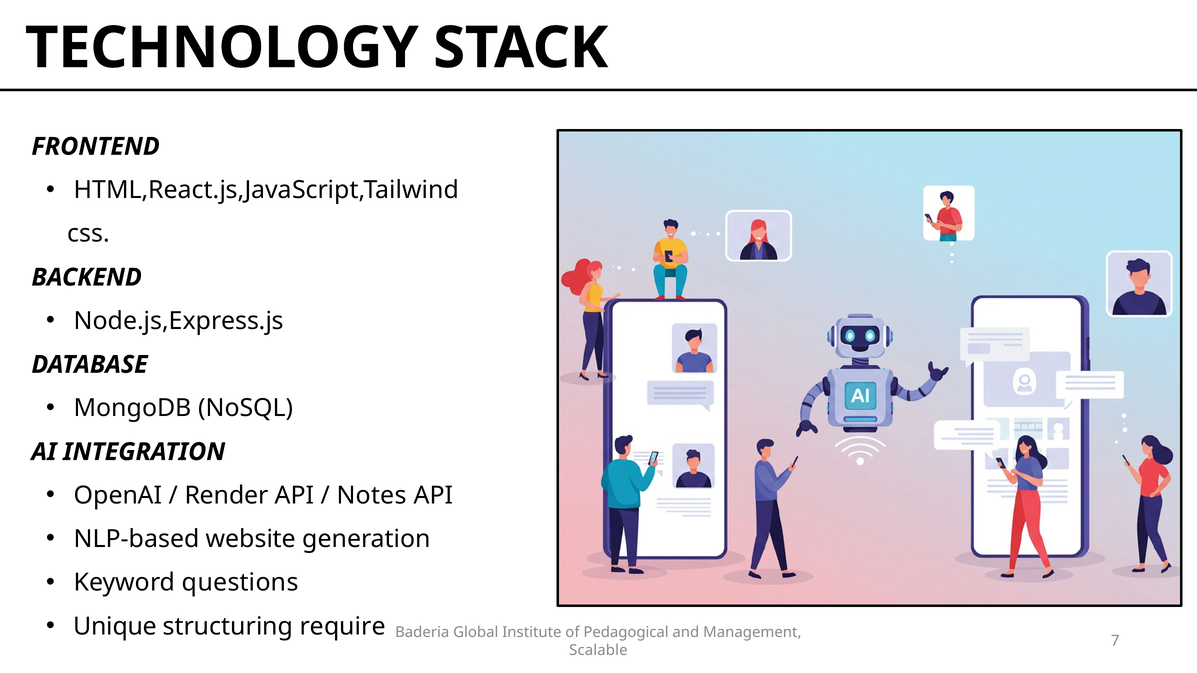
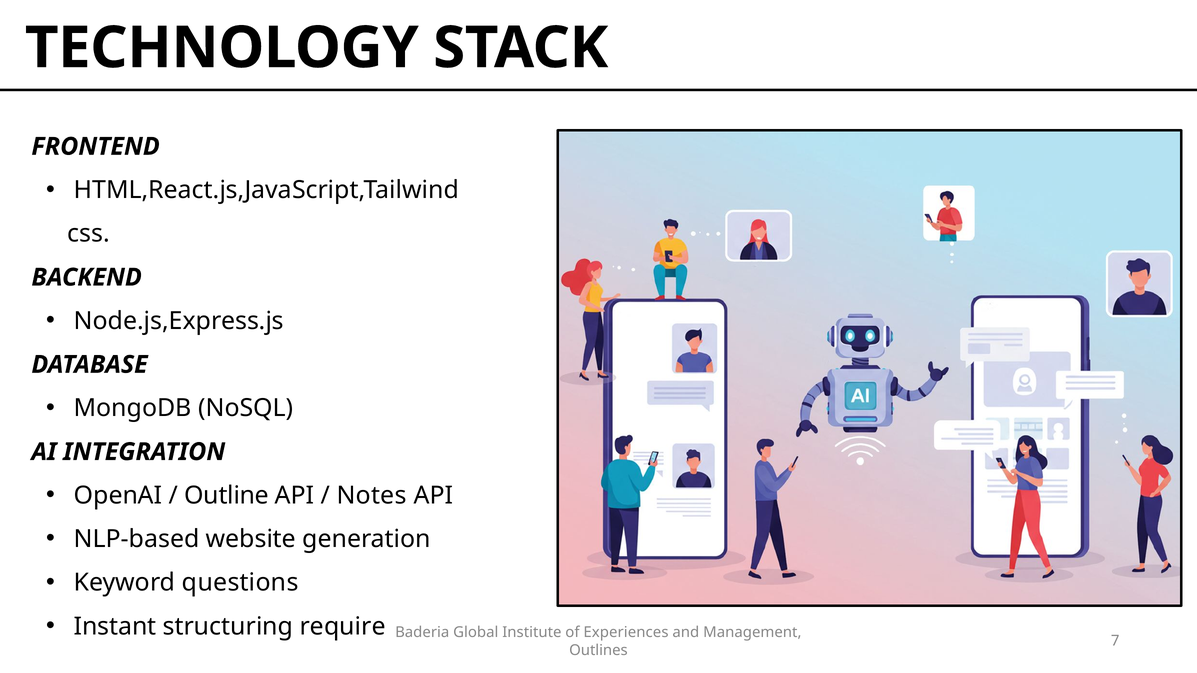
Render: Render -> Outline (227, 496)
Unique: Unique -> Instant (115, 627)
Pedagogical: Pedagogical -> Experiences (626, 633)
Scalable: Scalable -> Outlines (598, 651)
